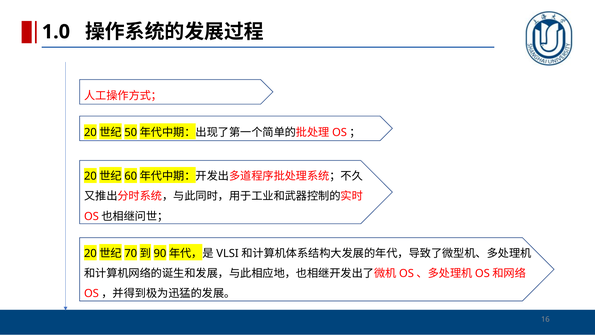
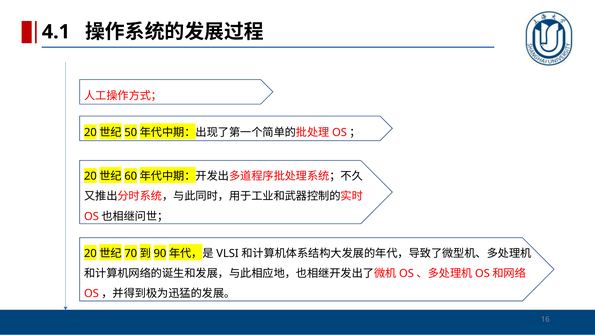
1.0: 1.0 -> 4.1 (56, 32)
